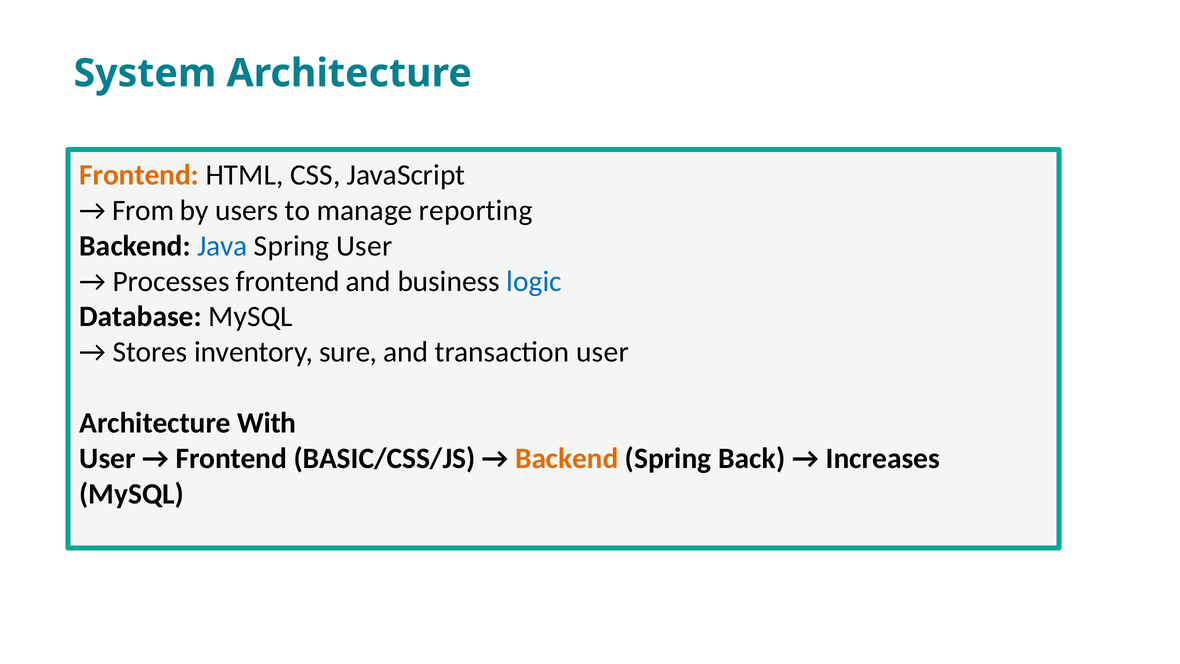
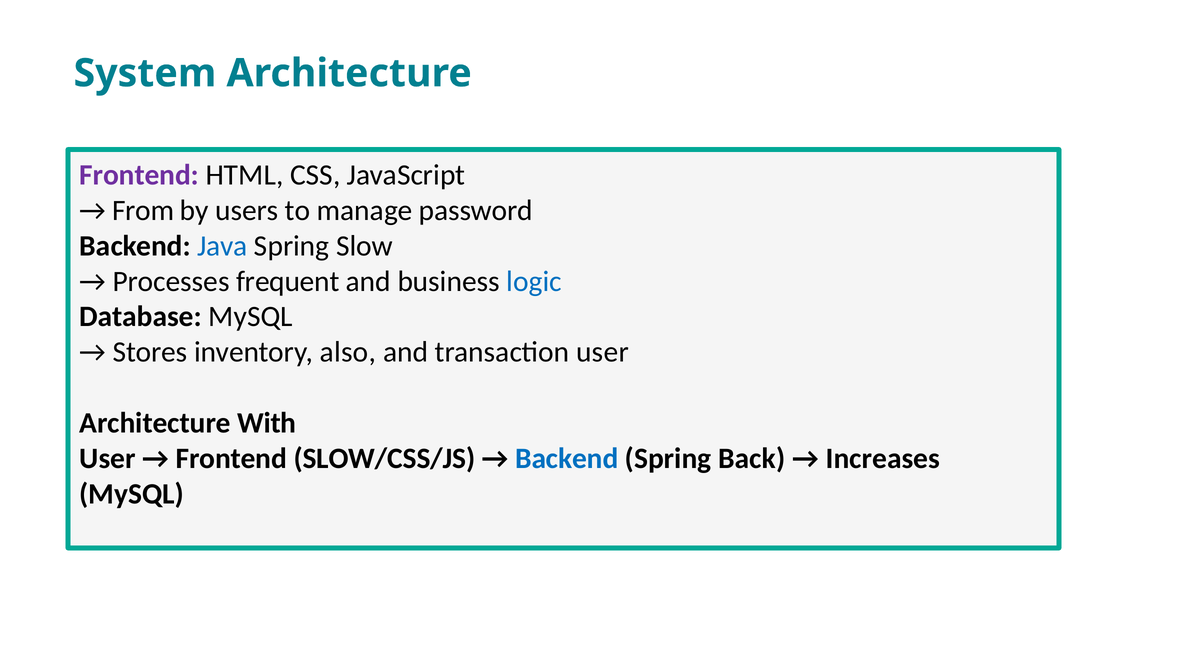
Frontend colour: orange -> purple (139, 175)
reporting: reporting -> password (476, 210)
Spring User: User -> Slow (364, 246)
Processes frontend: frontend -> frequent (288, 281)
sure: sure -> also (348, 352)
BASIC/CSS/JS: BASIC/CSS/JS -> SLOW/CSS/JS (384, 458)
Backend colour: orange -> blue (567, 458)
